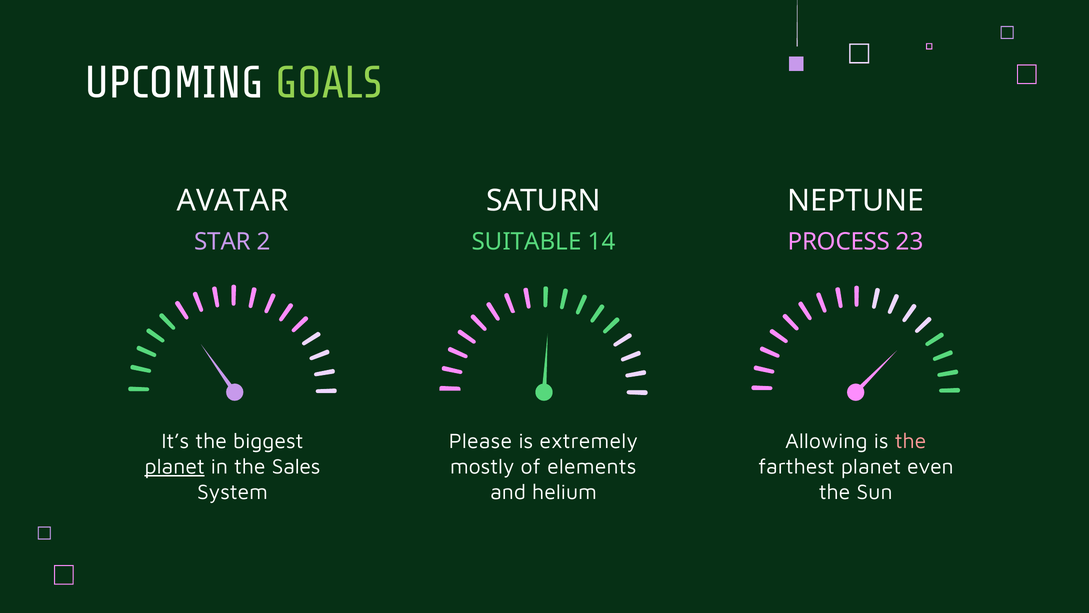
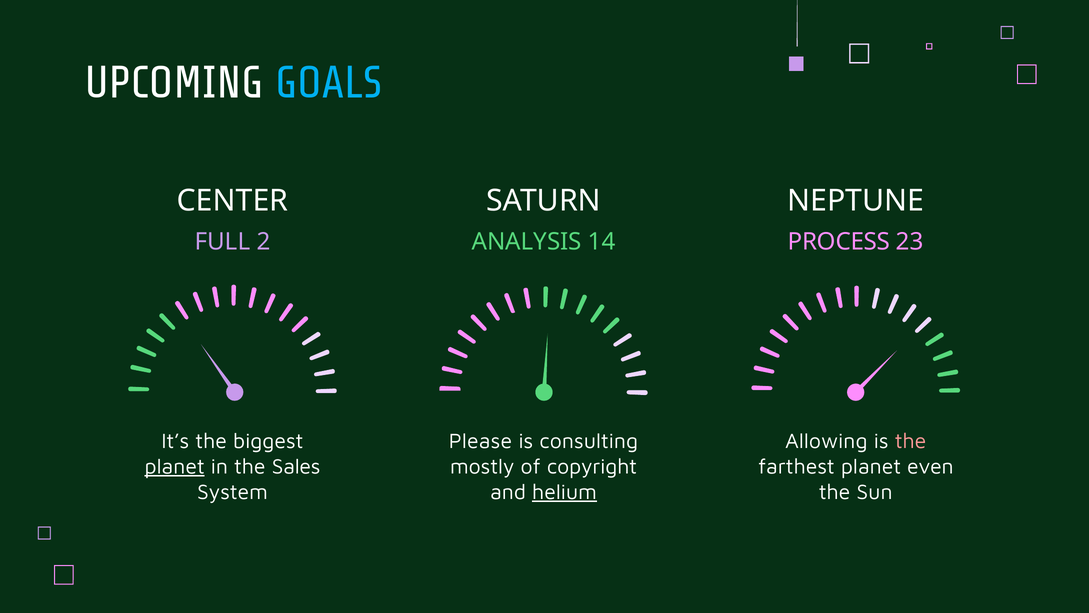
GOALS colour: light green -> light blue (329, 83)
AVATAR: AVATAR -> CENTER (233, 201)
STAR: STAR -> FULL (222, 242)
SUITABLE: SUITABLE -> ANALYSIS (527, 242)
extremely: extremely -> consulting (589, 441)
elements: elements -> copyright (592, 466)
helium underline: none -> present (564, 492)
